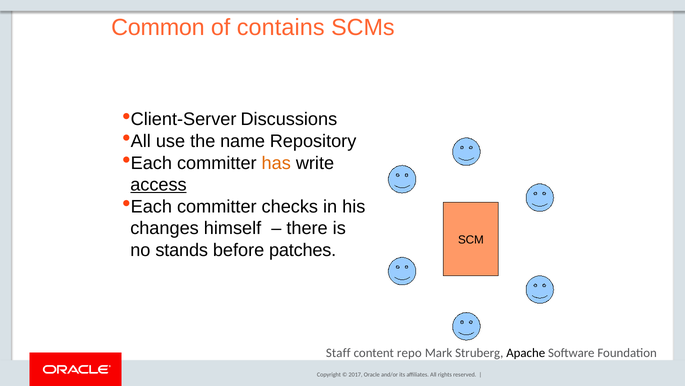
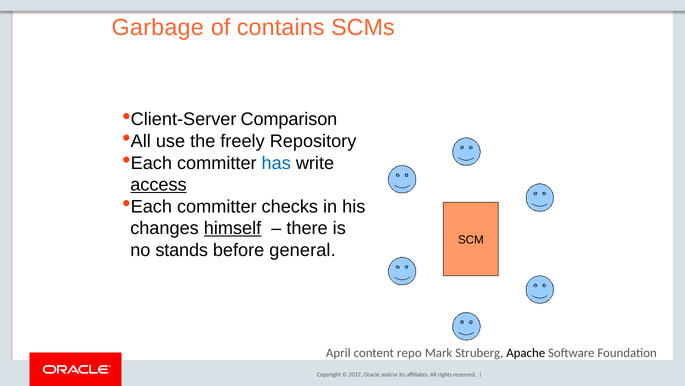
Common: Common -> Garbage (158, 27)
Discussions: Discussions -> Comparison (289, 119)
name: name -> freely (243, 141)
has colour: orange -> blue (276, 163)
himself underline: none -> present (233, 228)
patches: patches -> general (302, 250)
Staff: Staff -> April (338, 352)
